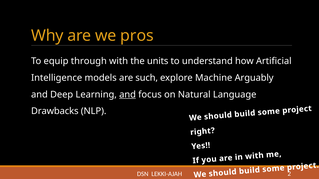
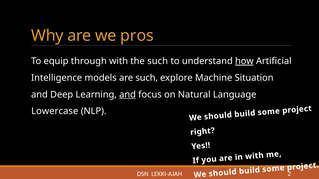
the units: units -> such (158, 61)
how underline: none -> present (244, 61)
Arguably: Arguably -> Situation (254, 78)
Drawbacks: Drawbacks -> Lowercase (55, 111)
